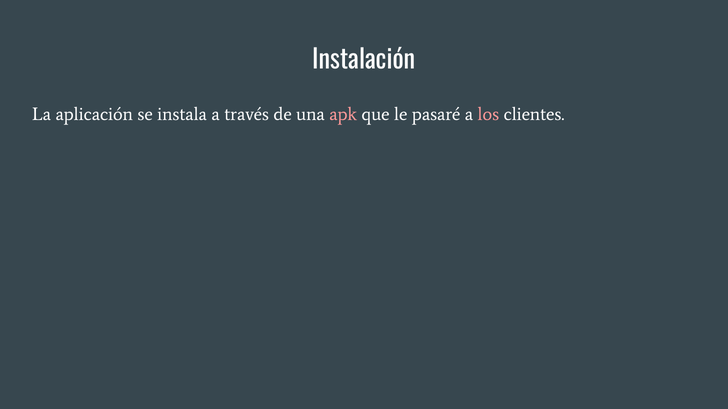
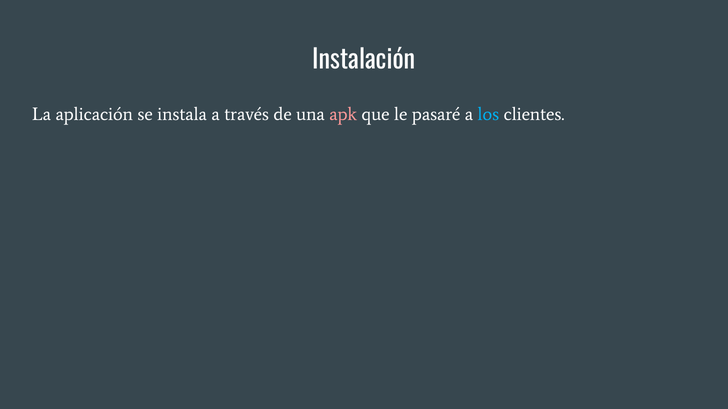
los colour: pink -> light blue (488, 114)
